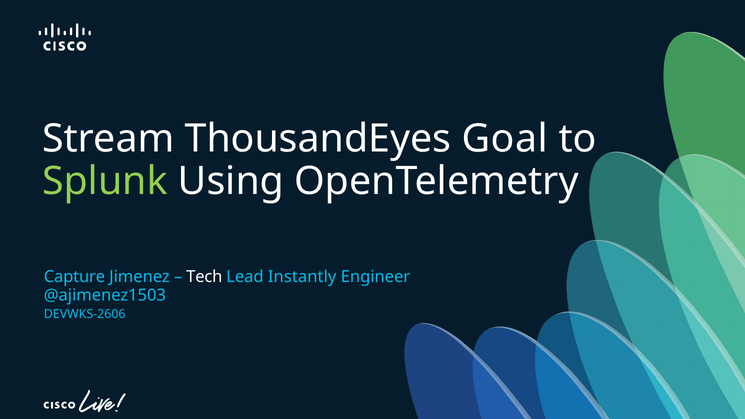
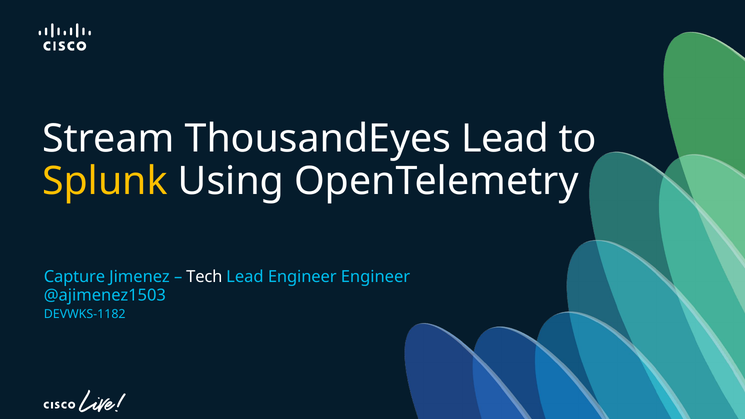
ThousandEyes Goal: Goal -> Lead (505, 139)
Splunk colour: light green -> yellow (105, 181)
Lead Instantly: Instantly -> Engineer (302, 277)
DEVWKS-2606: DEVWKS-2606 -> DEVWKS-1182 (85, 314)
